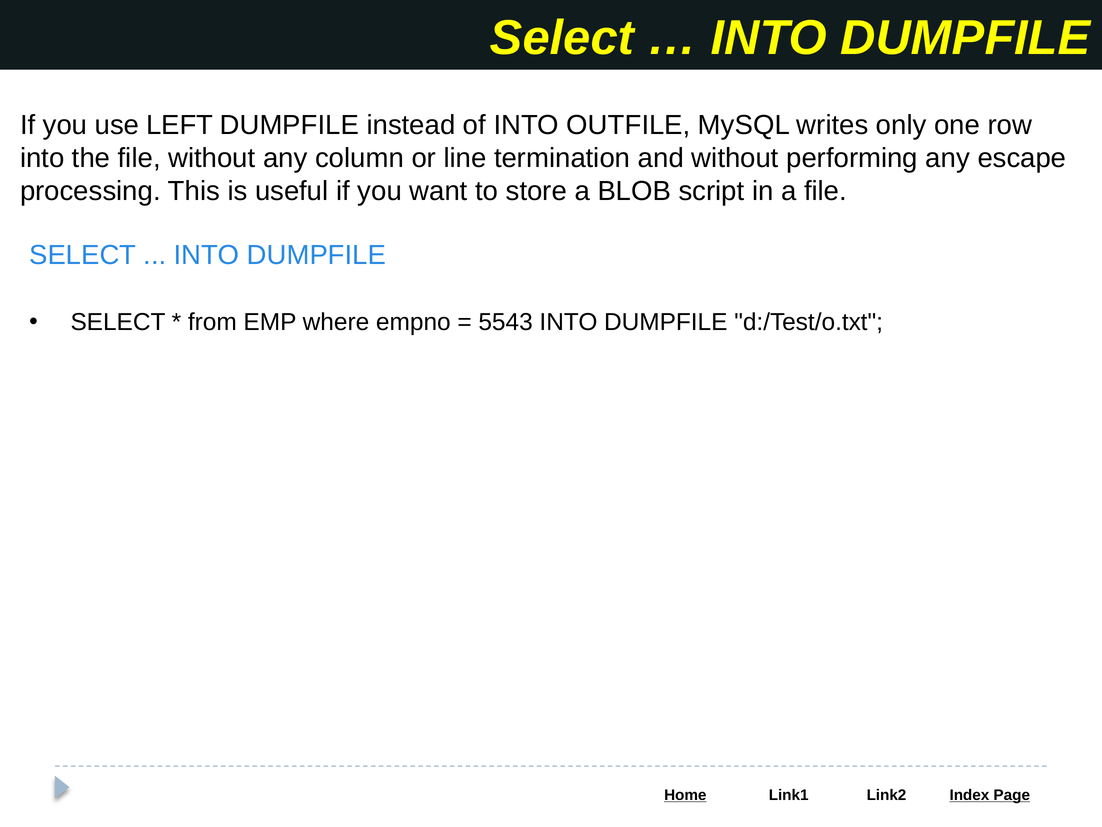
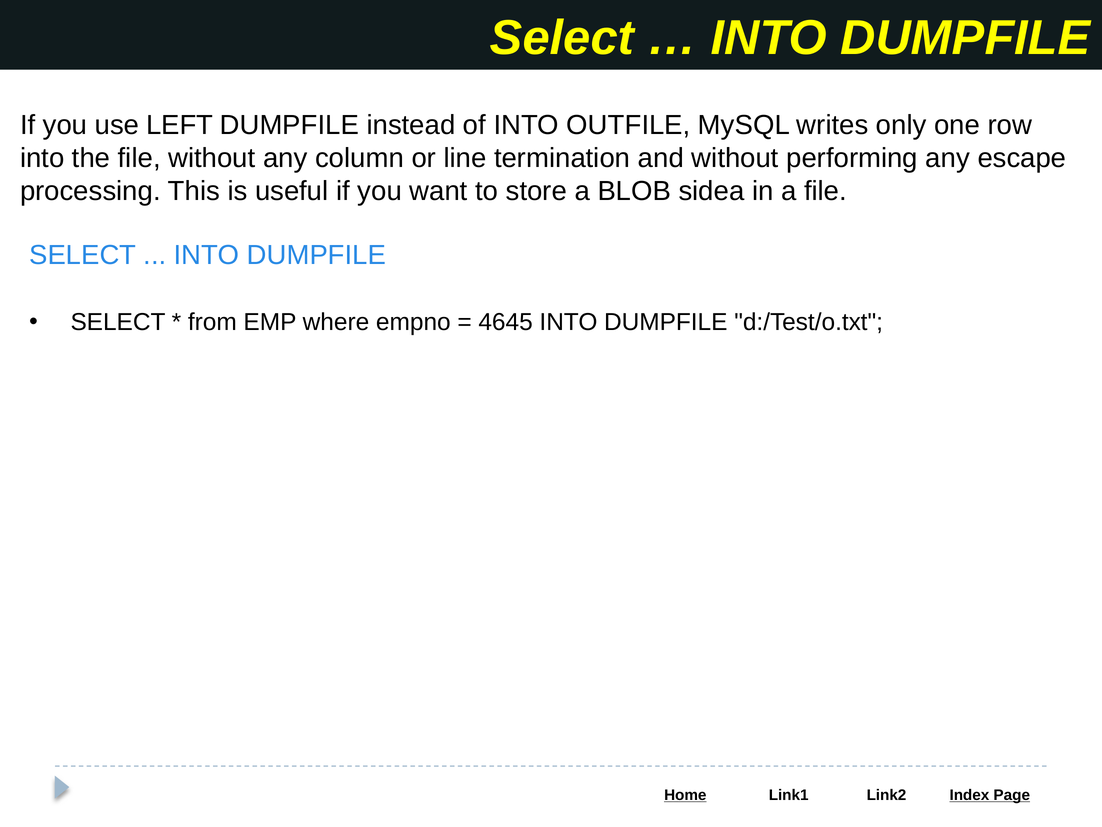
script: script -> sidea (712, 191)
5543: 5543 -> 4645 (506, 322)
